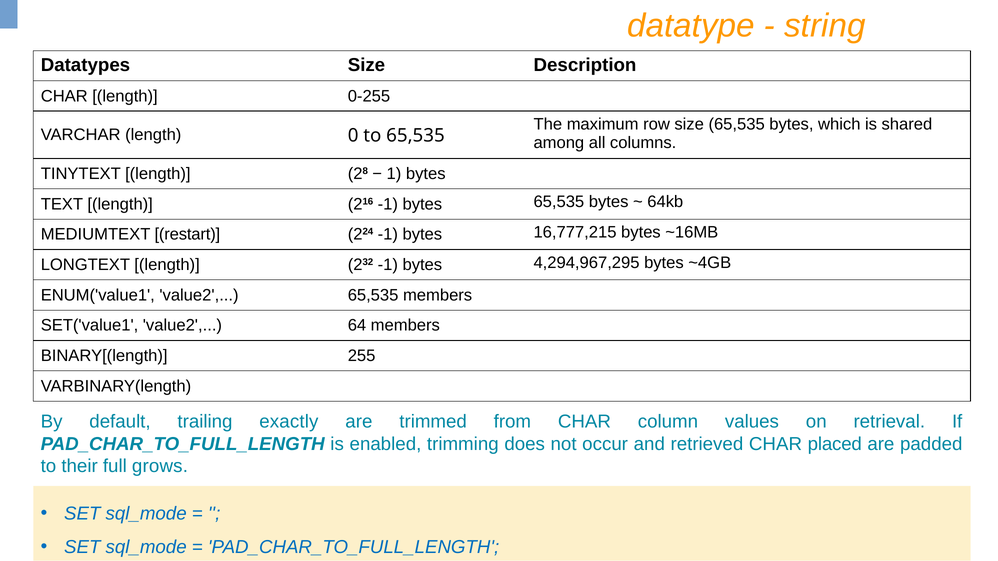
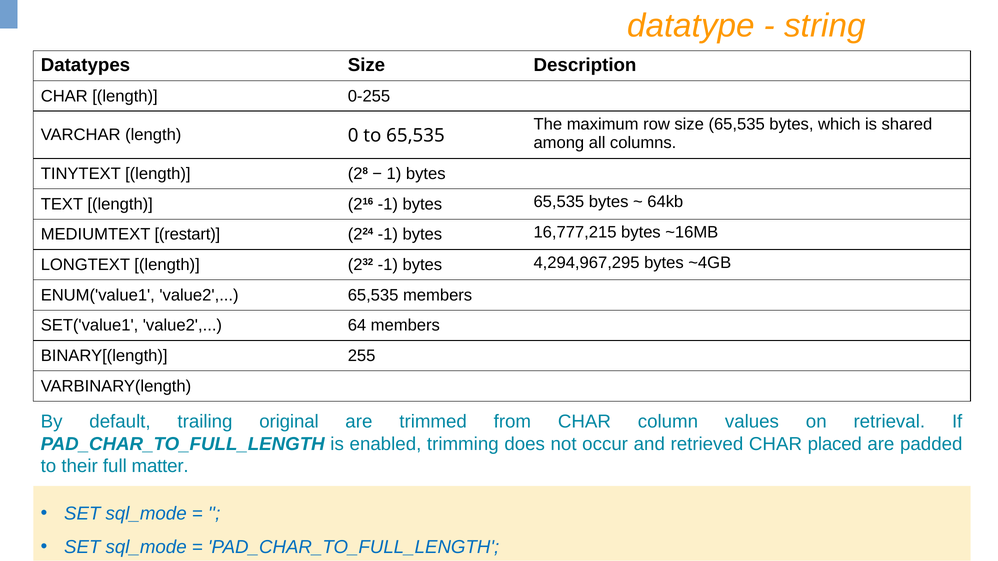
exactly: exactly -> original (289, 422)
grows: grows -> matter (160, 467)
